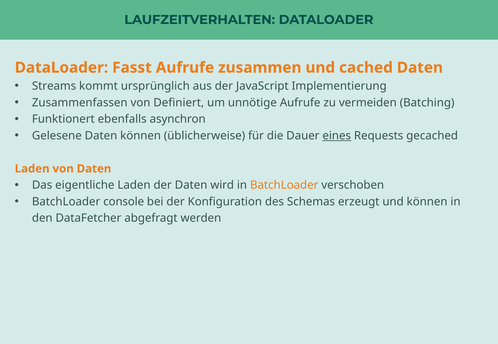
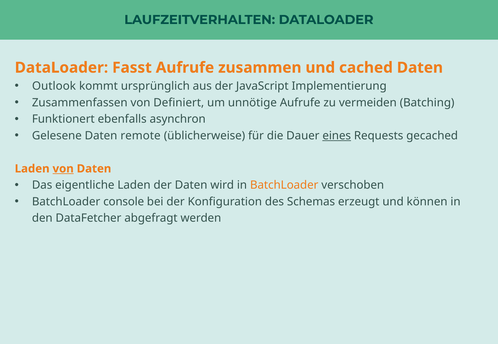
Streams: Streams -> Outlook (54, 86)
Daten können: können -> remote (141, 136)
von underline: none -> present (63, 169)
